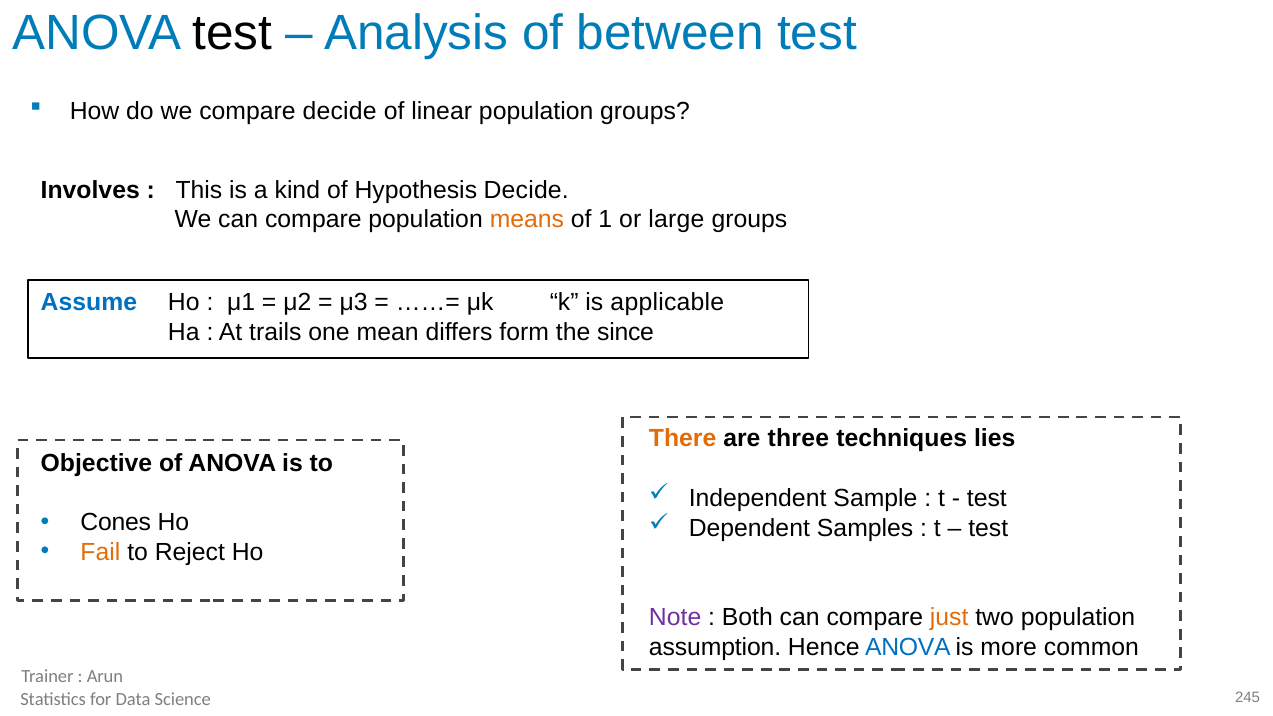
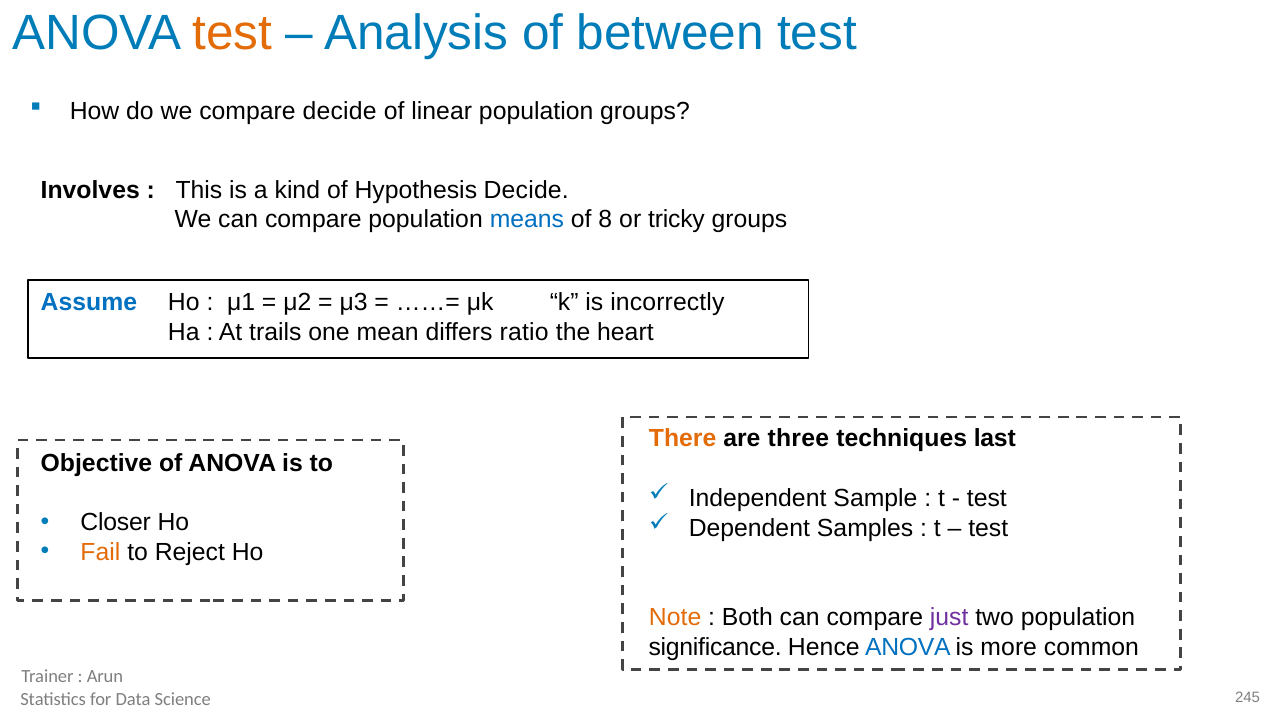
test colour: black -> orange (233, 33)
means colour: orange -> blue (527, 220)
1: 1 -> 8 (605, 220)
large: large -> tricky (677, 220)
applicable: applicable -> incorrectly (667, 303)
form: form -> ratio (524, 332)
since: since -> heart (625, 332)
lies: lies -> last (995, 439)
Cones: Cones -> Closer (116, 522)
Note colour: purple -> orange (675, 617)
just colour: orange -> purple (949, 617)
assumption: assumption -> significance (715, 647)
